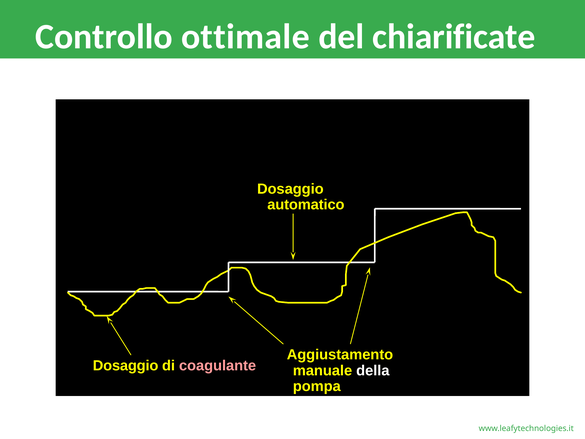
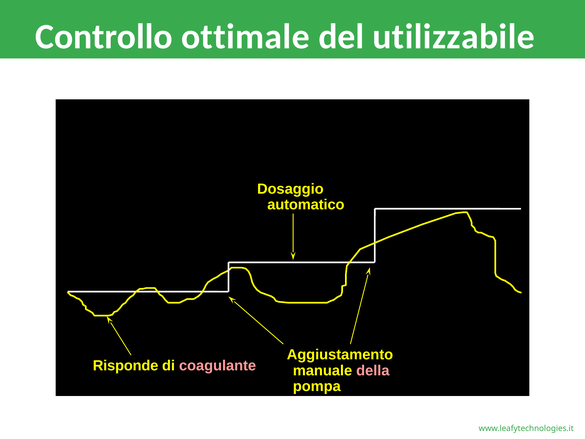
chiarificate: chiarificate -> utilizzabile (454, 37)
Dosaggio: Dosaggio -> Risponde (126, 366)
della colour: white -> pink (373, 370)
